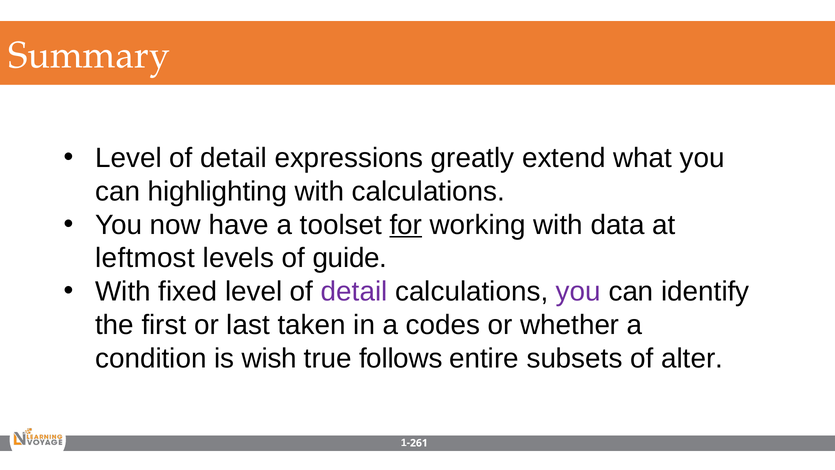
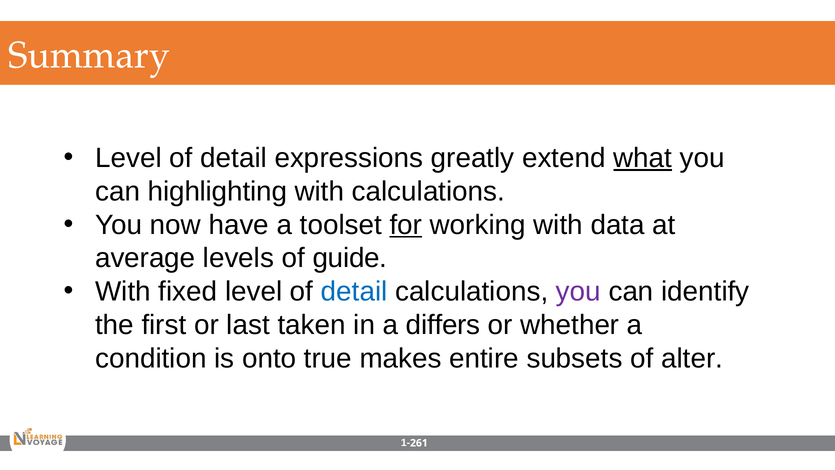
what underline: none -> present (643, 158)
leftmost: leftmost -> average (145, 258)
detail colour: purple -> blue (354, 292)
codes: codes -> differs (443, 325)
wish: wish -> onto (269, 358)
follows: follows -> makes (401, 358)
